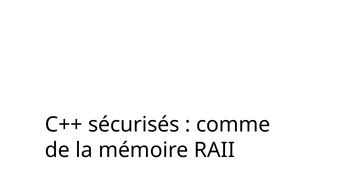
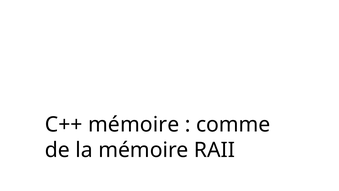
C++ sécurisés: sécurisés -> mémoire (134, 124)
